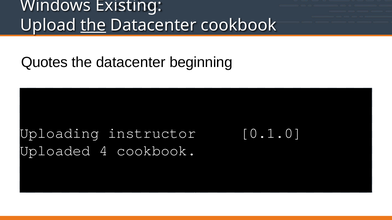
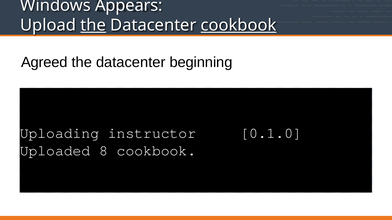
Existing: Existing -> Appears (129, 5)
cookbook underline: none -> present (239, 25)
Quotes: Quotes -> Agreed (44, 62)
4: 4 -> 8 (104, 151)
